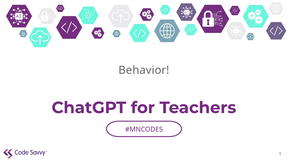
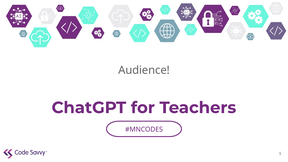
Behavior: Behavior -> Audience (144, 70)
